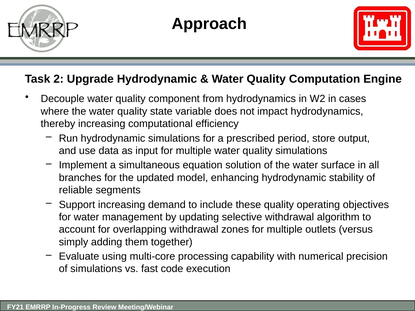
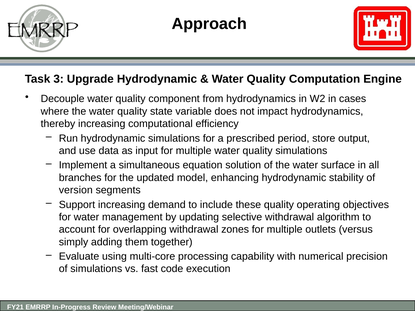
2: 2 -> 3 (59, 79)
reliable: reliable -> version (76, 190)
